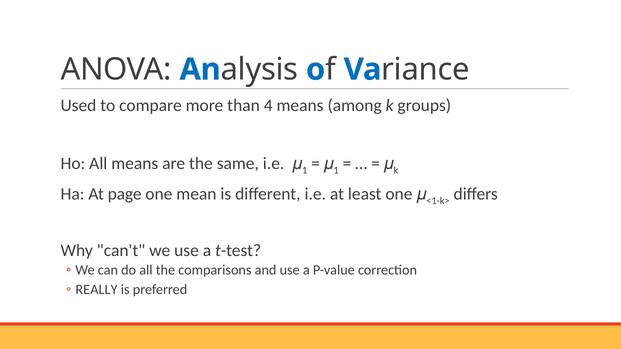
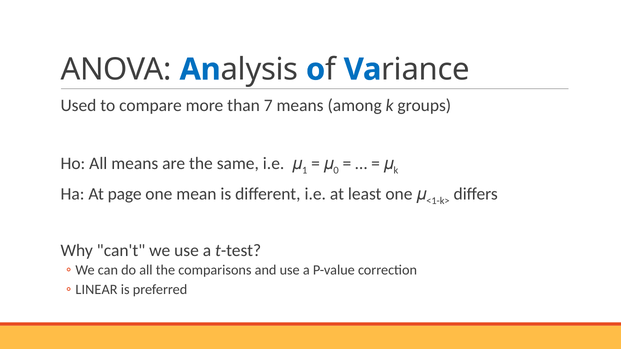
4: 4 -> 7 (268, 106)
1: 1 -> 0 (336, 171)
REALLY: REALLY -> LINEAR (97, 290)
